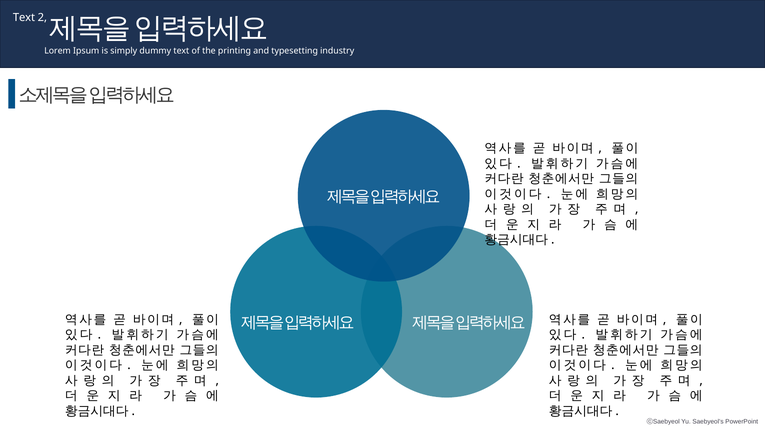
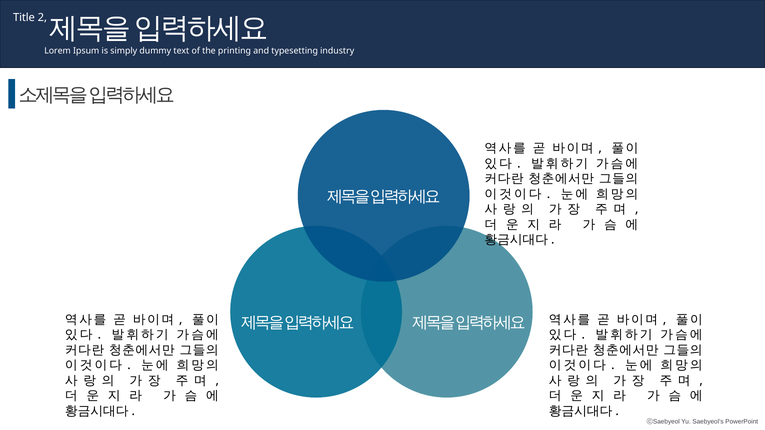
Text: Text -> Title (24, 18)
